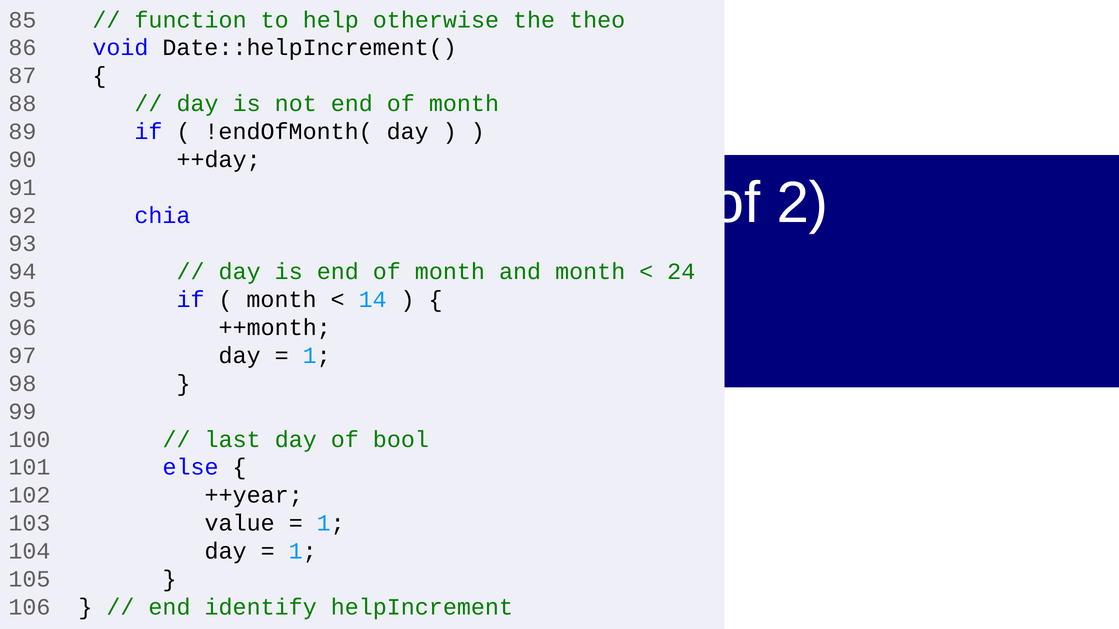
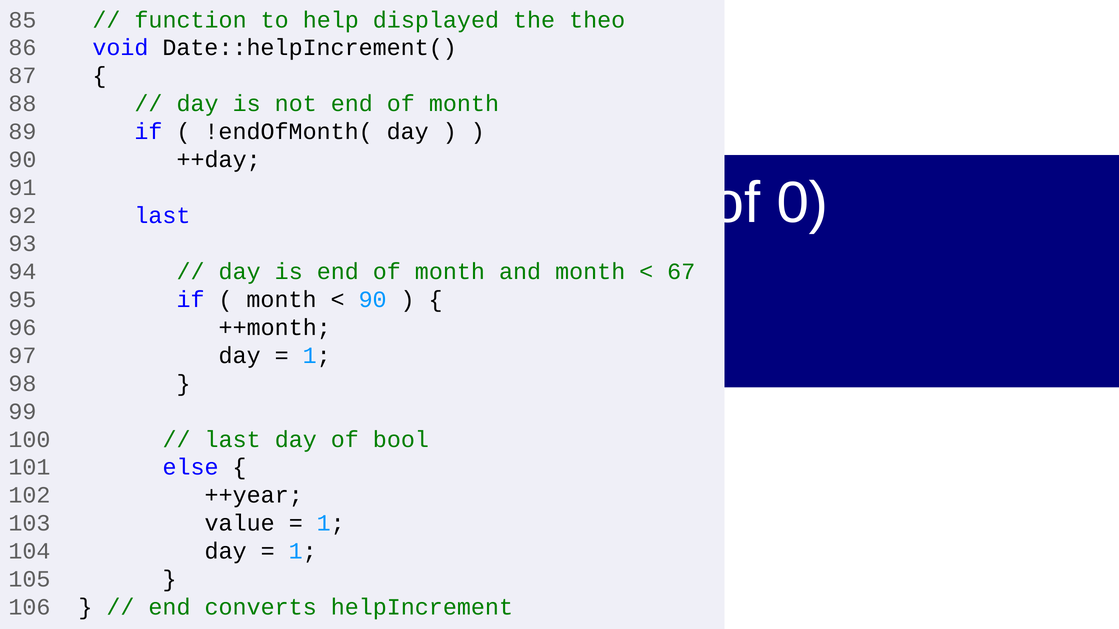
otherwise: otherwise -> displayed (436, 20)
2: 2 -> 0 (802, 203)
92 chia: chia -> last (162, 216)
24: 24 -> 67 (681, 272)
14: 14 -> 90 (373, 300)
identify: identify -> converts (261, 608)
